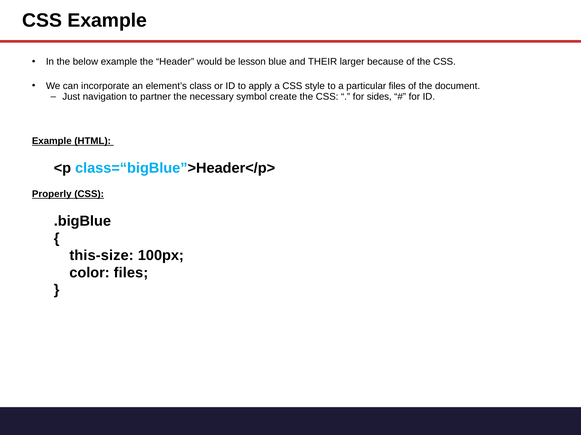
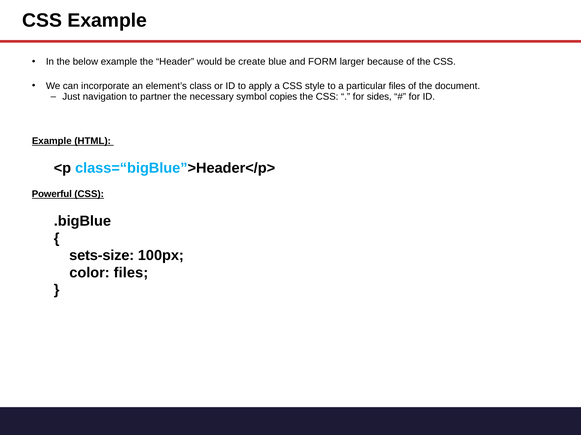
lesson: lesson -> create (252, 62)
THEIR: THEIR -> FORM (323, 62)
create: create -> copies (283, 97)
Properly: Properly -> Powerful (52, 194)
this-size: this-size -> sets-size (102, 256)
